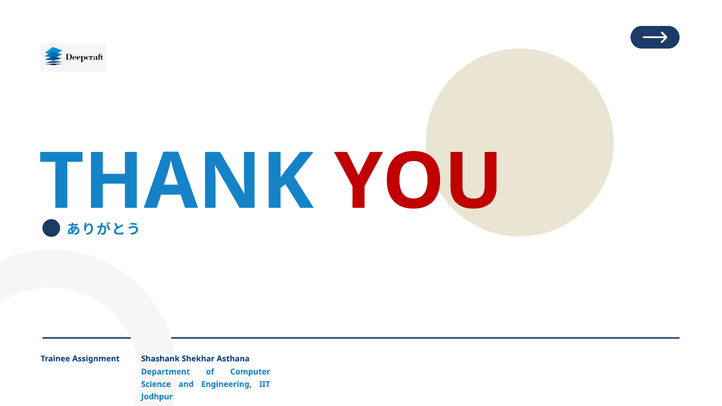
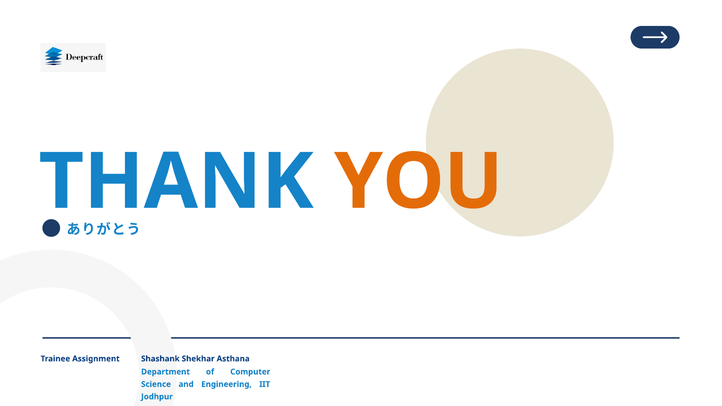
YOU colour: red -> orange (419, 182)
